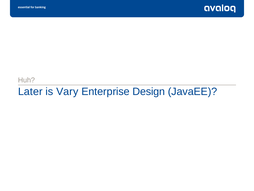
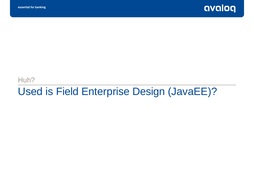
Later: Later -> Used (30, 91)
Vary: Vary -> Field (67, 91)
